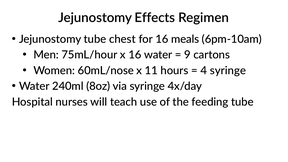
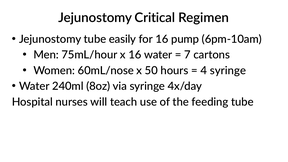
Effects: Effects -> Critical (155, 18)
chest: chest -> easily (122, 39)
meals: meals -> pump (185, 39)
9: 9 -> 7 (187, 55)
11: 11 -> 50 (151, 71)
